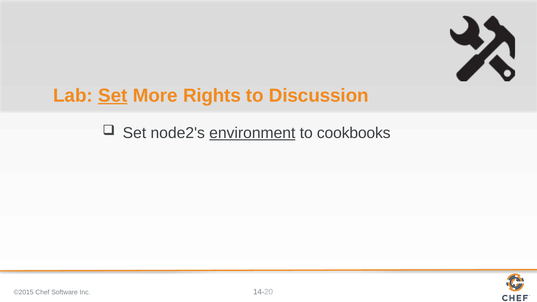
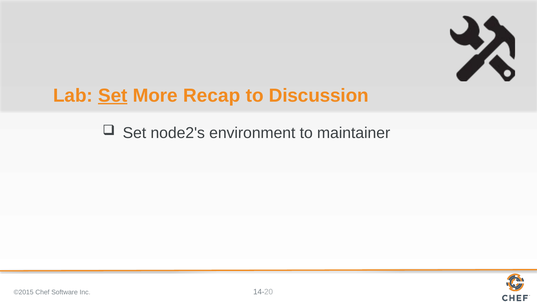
Rights: Rights -> Recap (212, 96)
environment underline: present -> none (252, 133)
cookbooks: cookbooks -> maintainer (354, 133)
